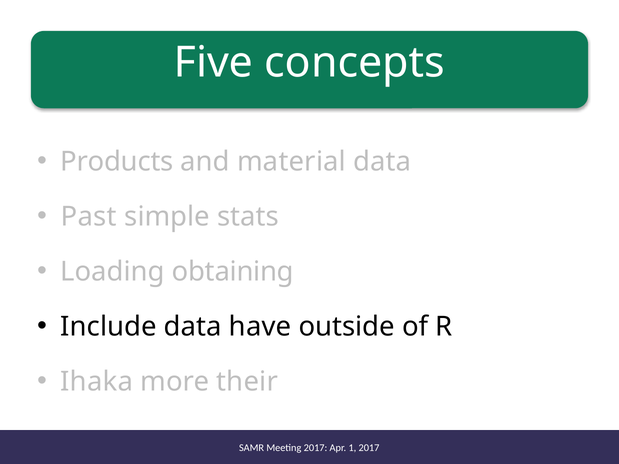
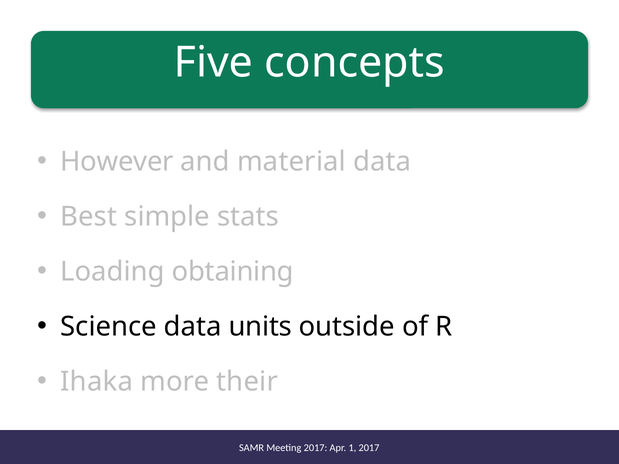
Products: Products -> However (117, 162)
Past: Past -> Best (89, 217)
Include: Include -> Science (109, 327)
have: have -> units (260, 327)
